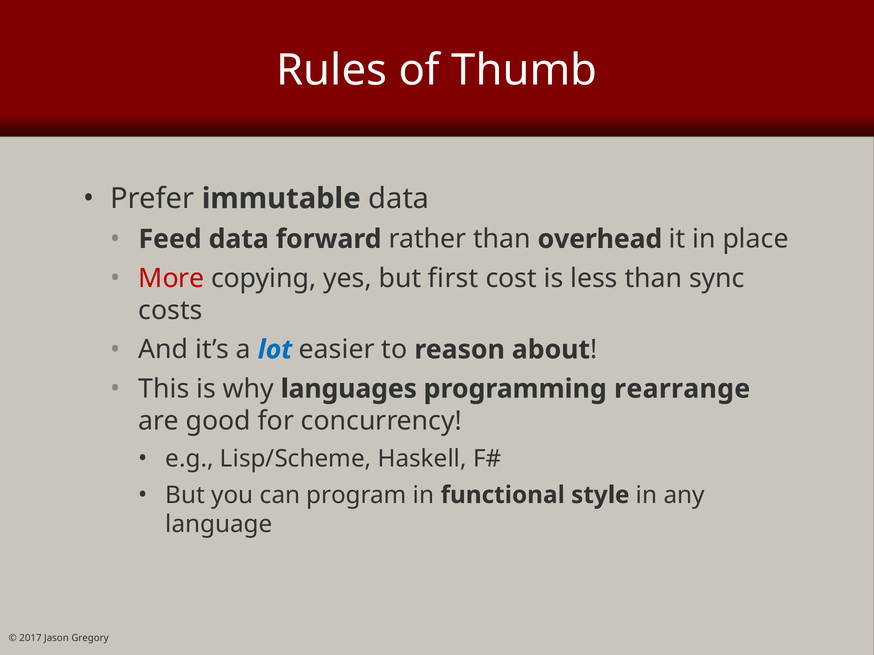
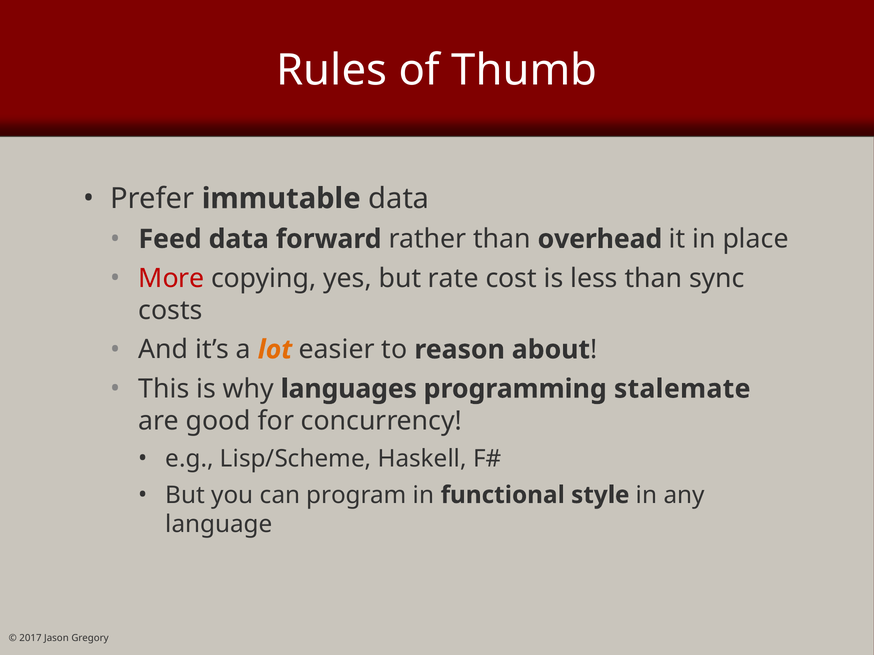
first: first -> rate (453, 279)
lot colour: blue -> orange (275, 350)
rearrange: rearrange -> stalemate (682, 389)
